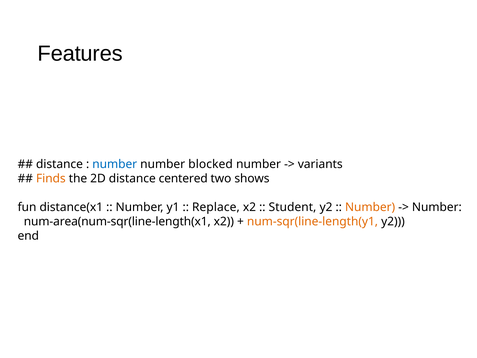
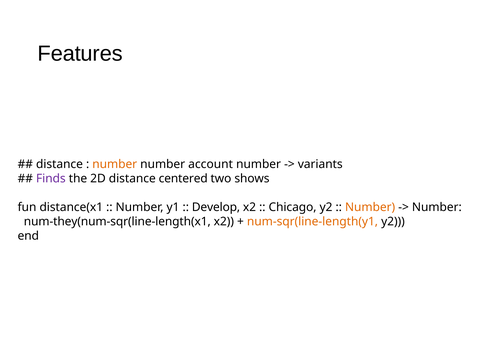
number colour: blue -> orange (115, 164)
blocked: blocked -> account (211, 164)
Finds colour: orange -> purple (51, 178)
Replace: Replace -> Develop (216, 207)
Student: Student -> Chicago (293, 207)
num-area(num-sqr(line-length(x1: num-area(num-sqr(line-length(x1 -> num-they(num-sqr(line-length(x1 (117, 221)
